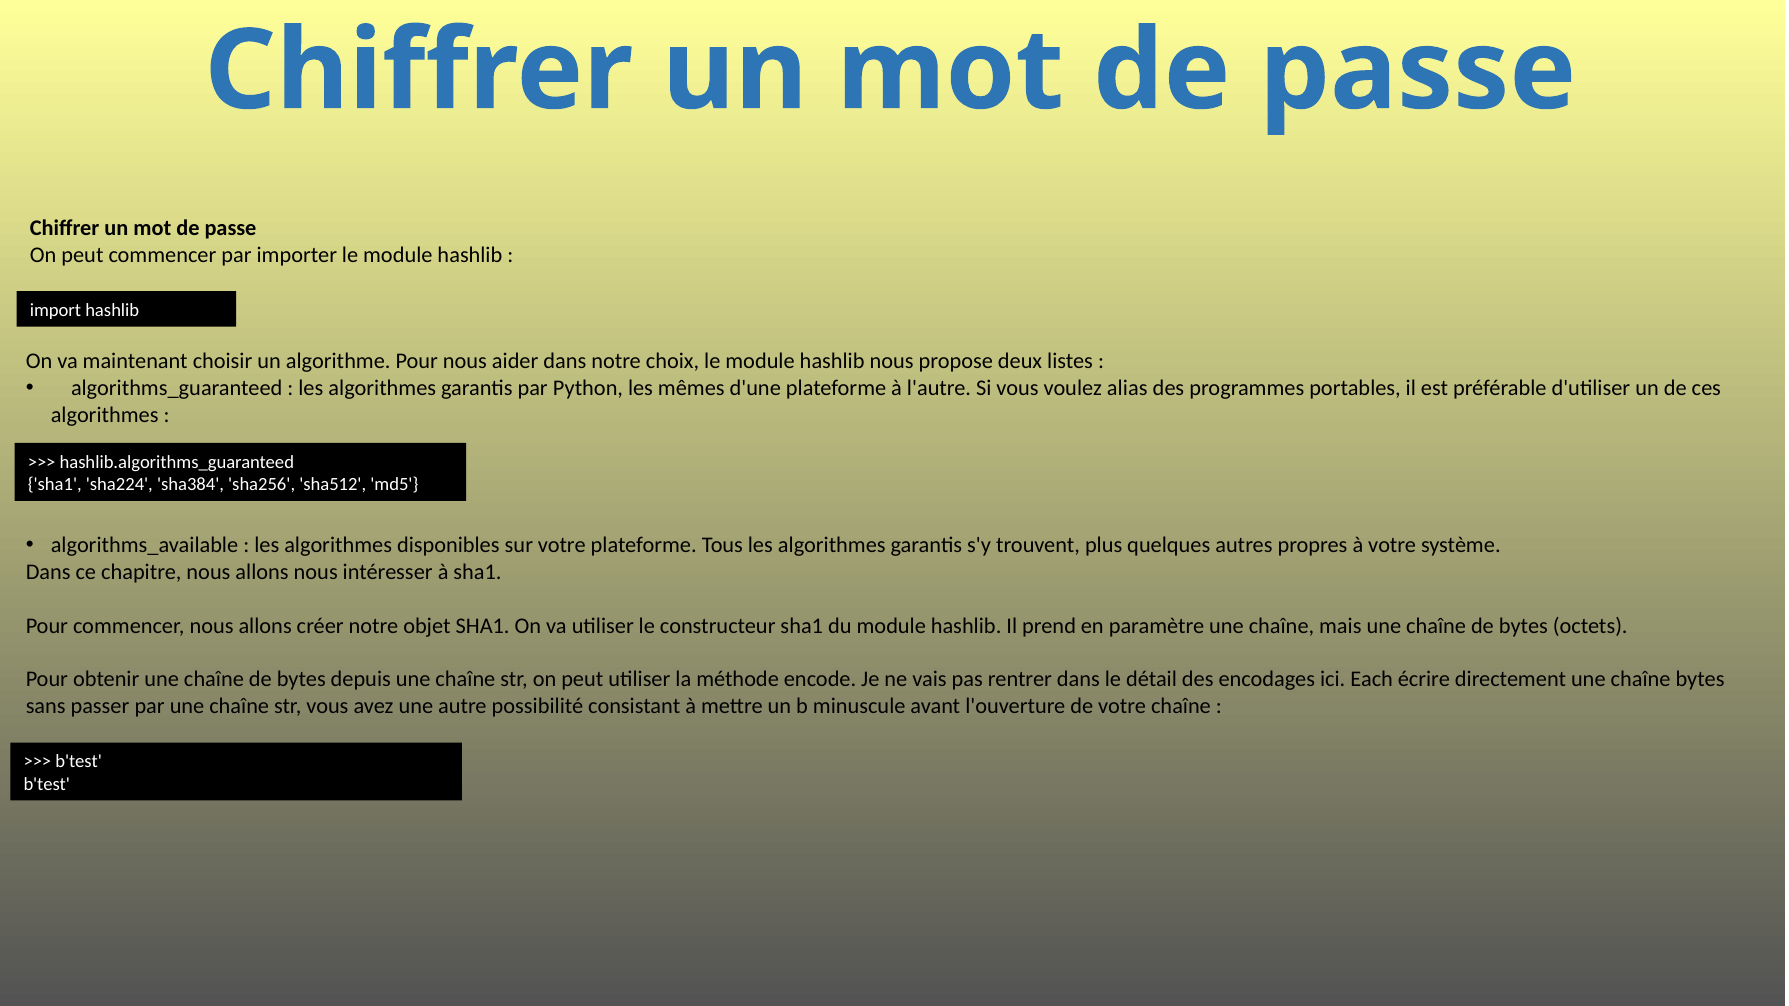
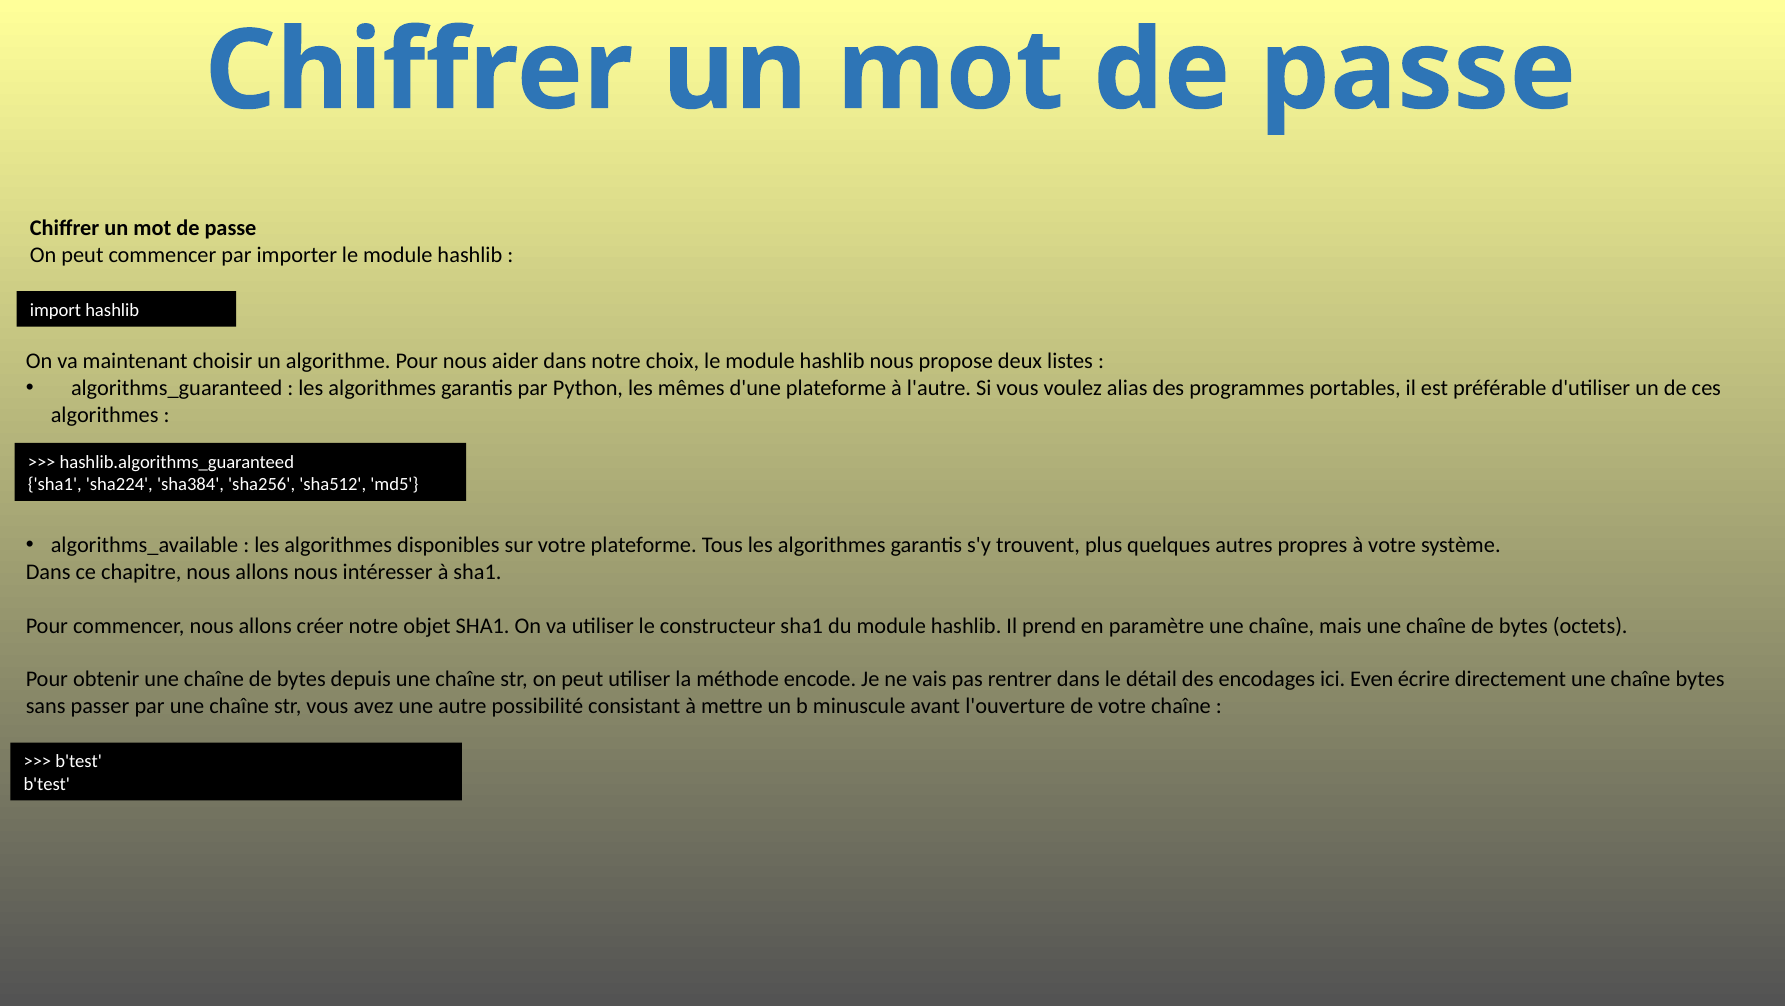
Each: Each -> Even (1372, 680)
